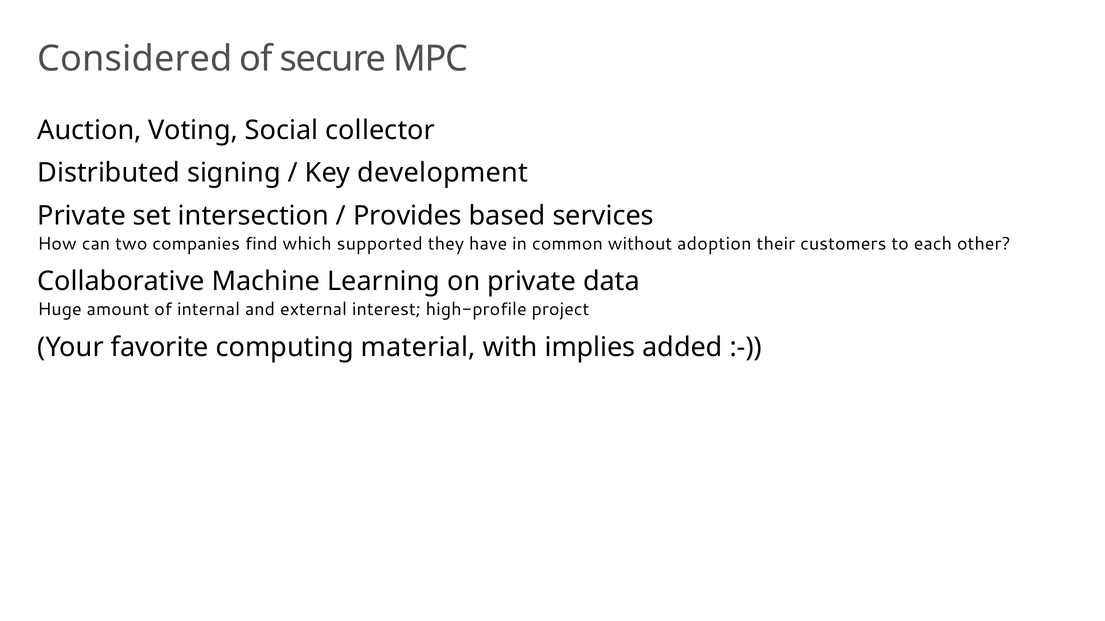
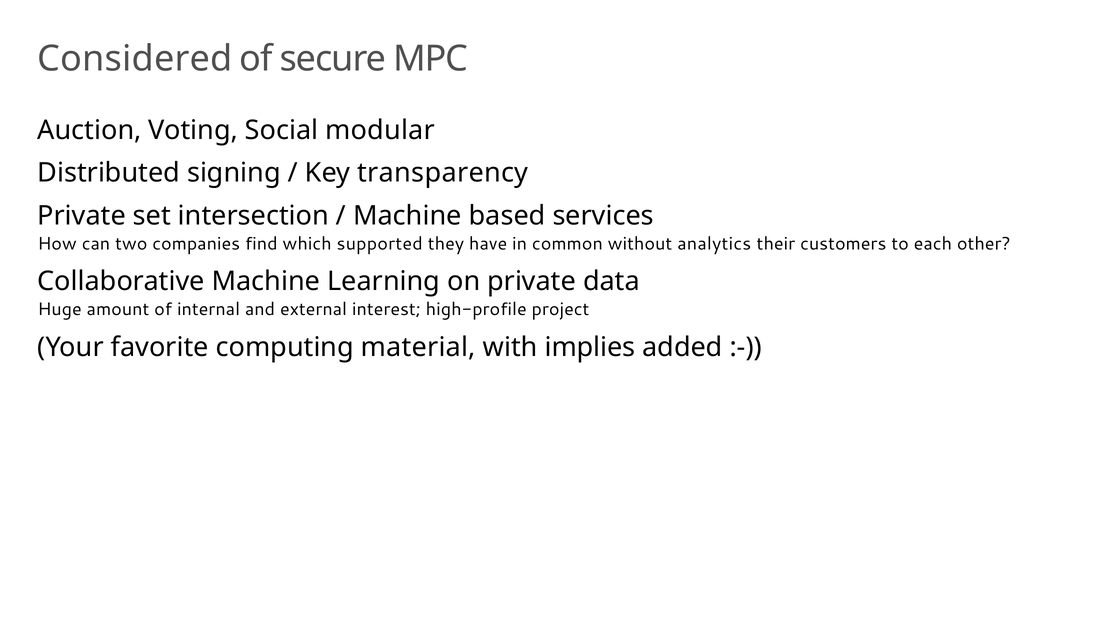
collector: collector -> modular (380, 130)
development: development -> transparency (443, 173)
Provides: Provides -> Machine (407, 216)
adoption: adoption -> analytics (714, 244)
